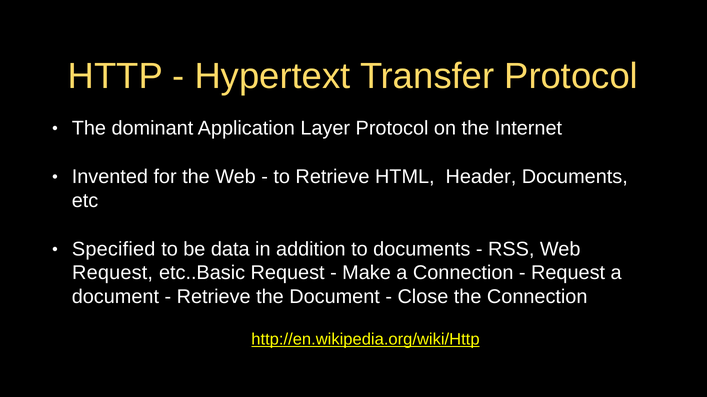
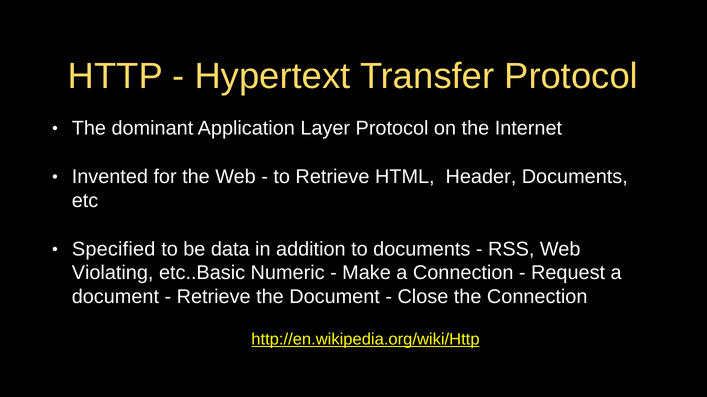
Request: Request -> Violating (113, 273)
etc..Basic Request: Request -> Numeric (288, 273)
